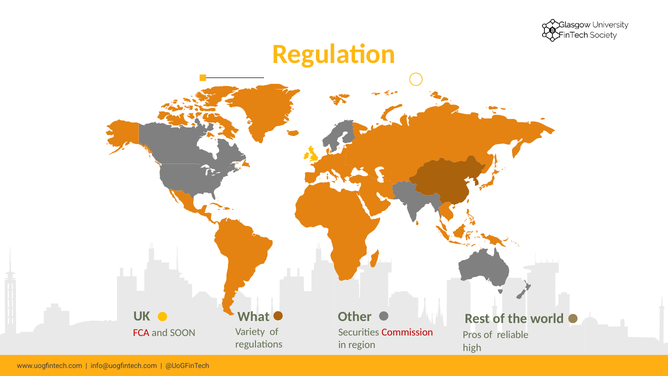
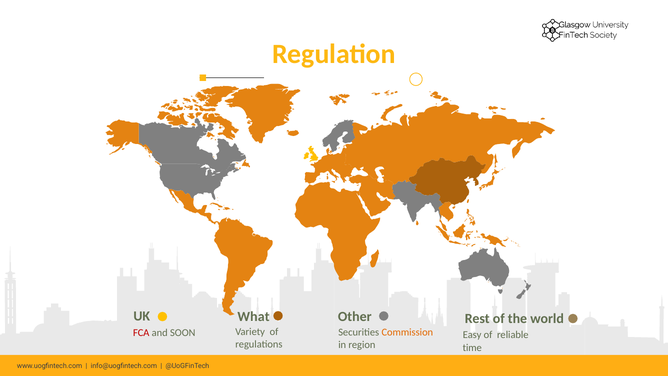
Commission colour: red -> orange (407, 332)
Pros: Pros -> Easy (472, 335)
high: high -> time (472, 347)
